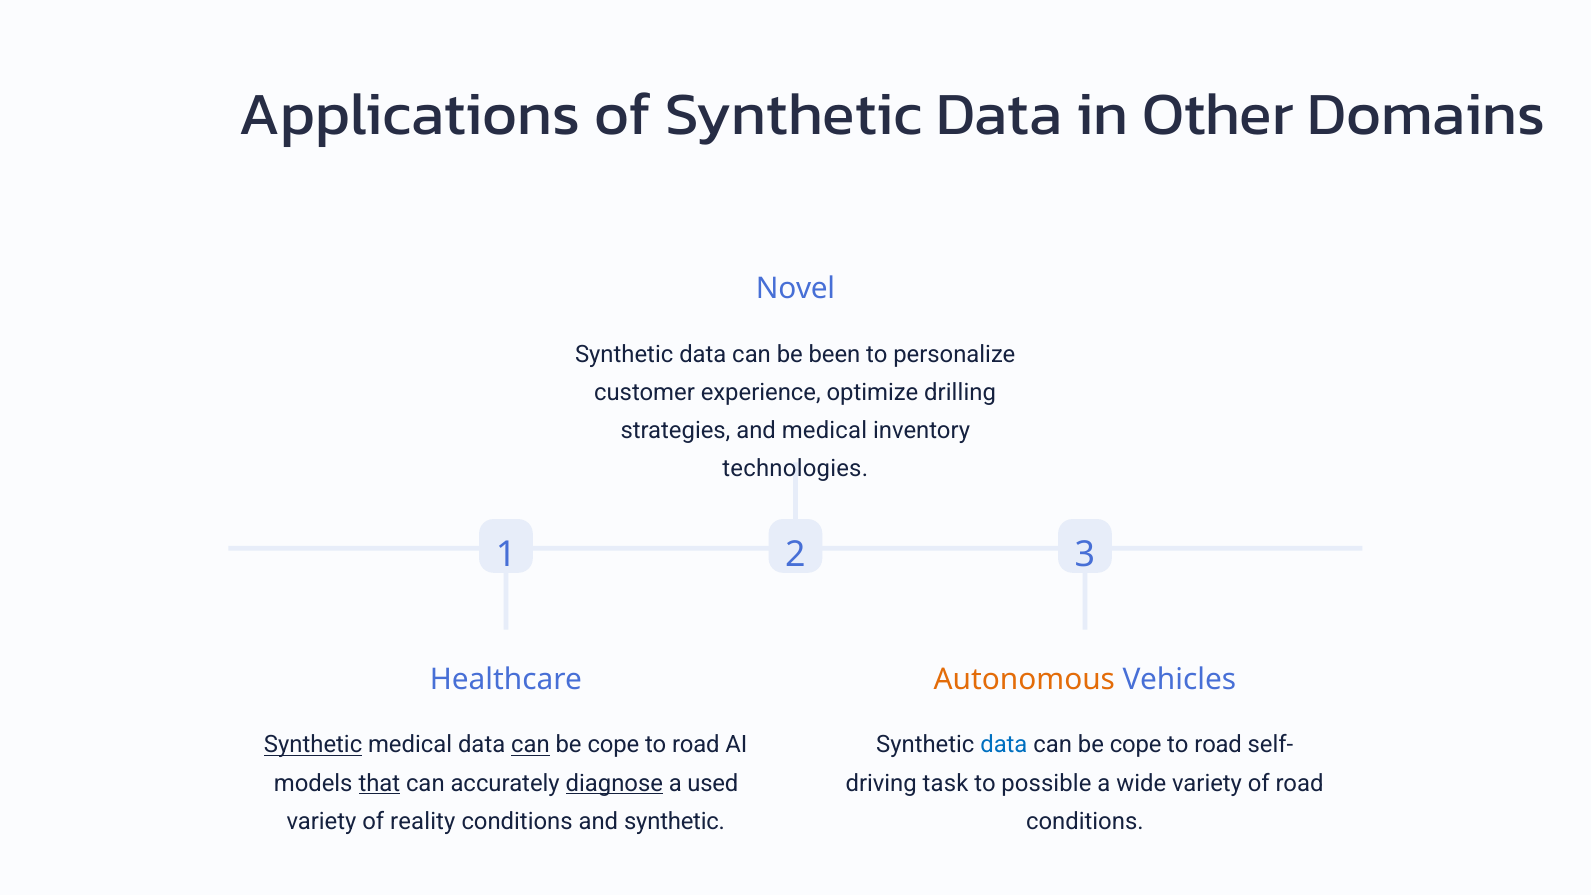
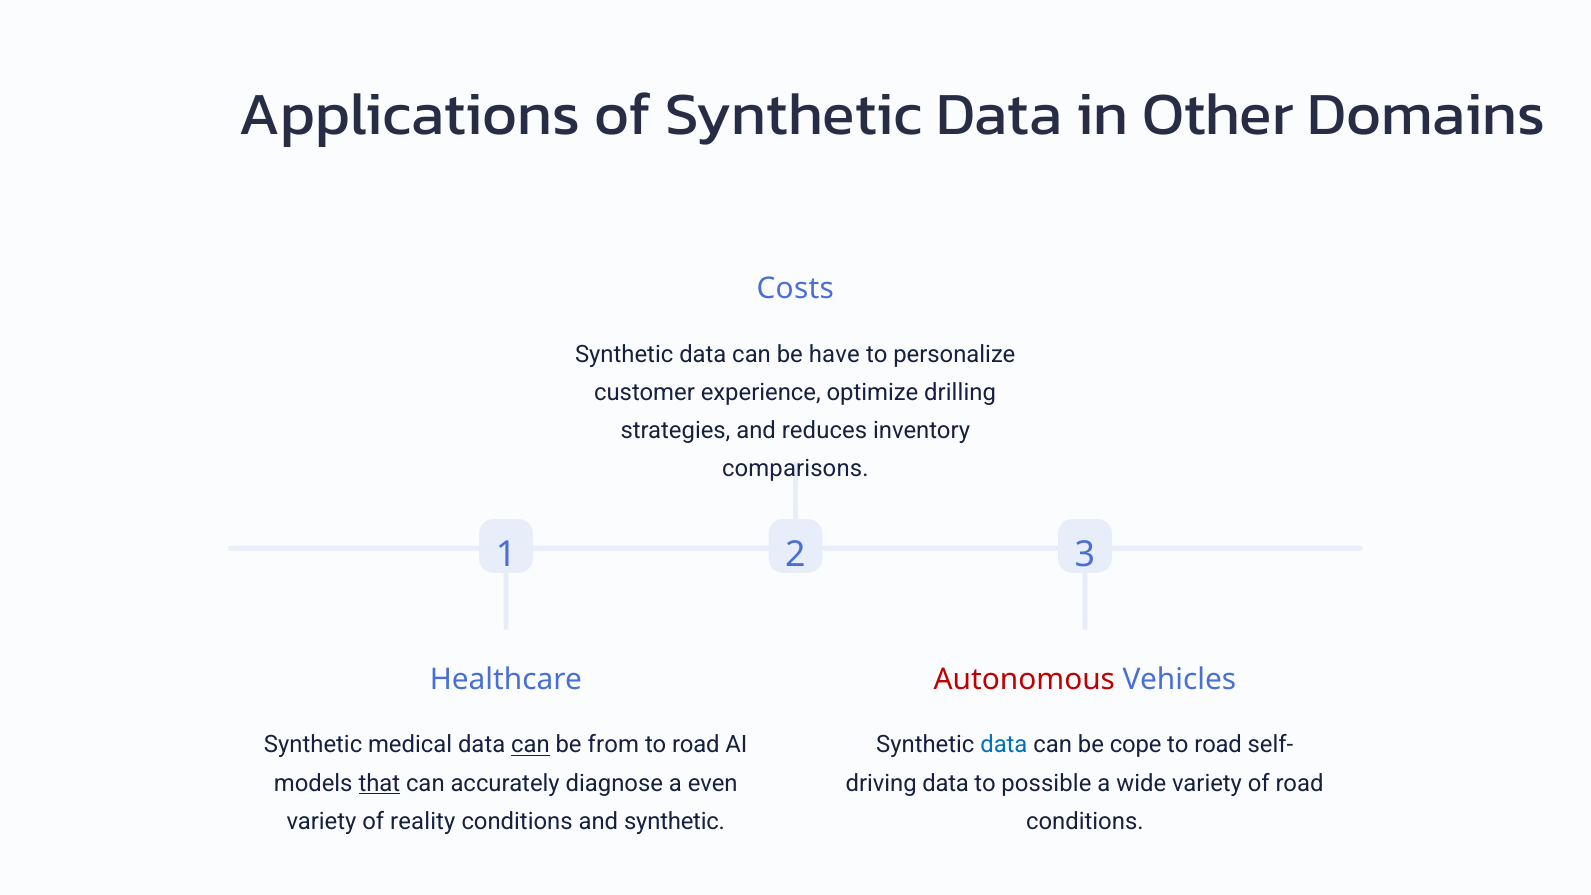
Novel: Novel -> Costs (795, 289)
been: been -> have (834, 354)
and medical: medical -> reduces (824, 431)
technologies: technologies -> comparisons (795, 469)
Autonomous colour: orange -> red (1024, 680)
Synthetic underline: present -> none (313, 745)
cope: cope -> from (613, 745)
diagnose underline: present -> none (614, 783)
used: used -> even (713, 783)
task: task -> data (946, 783)
